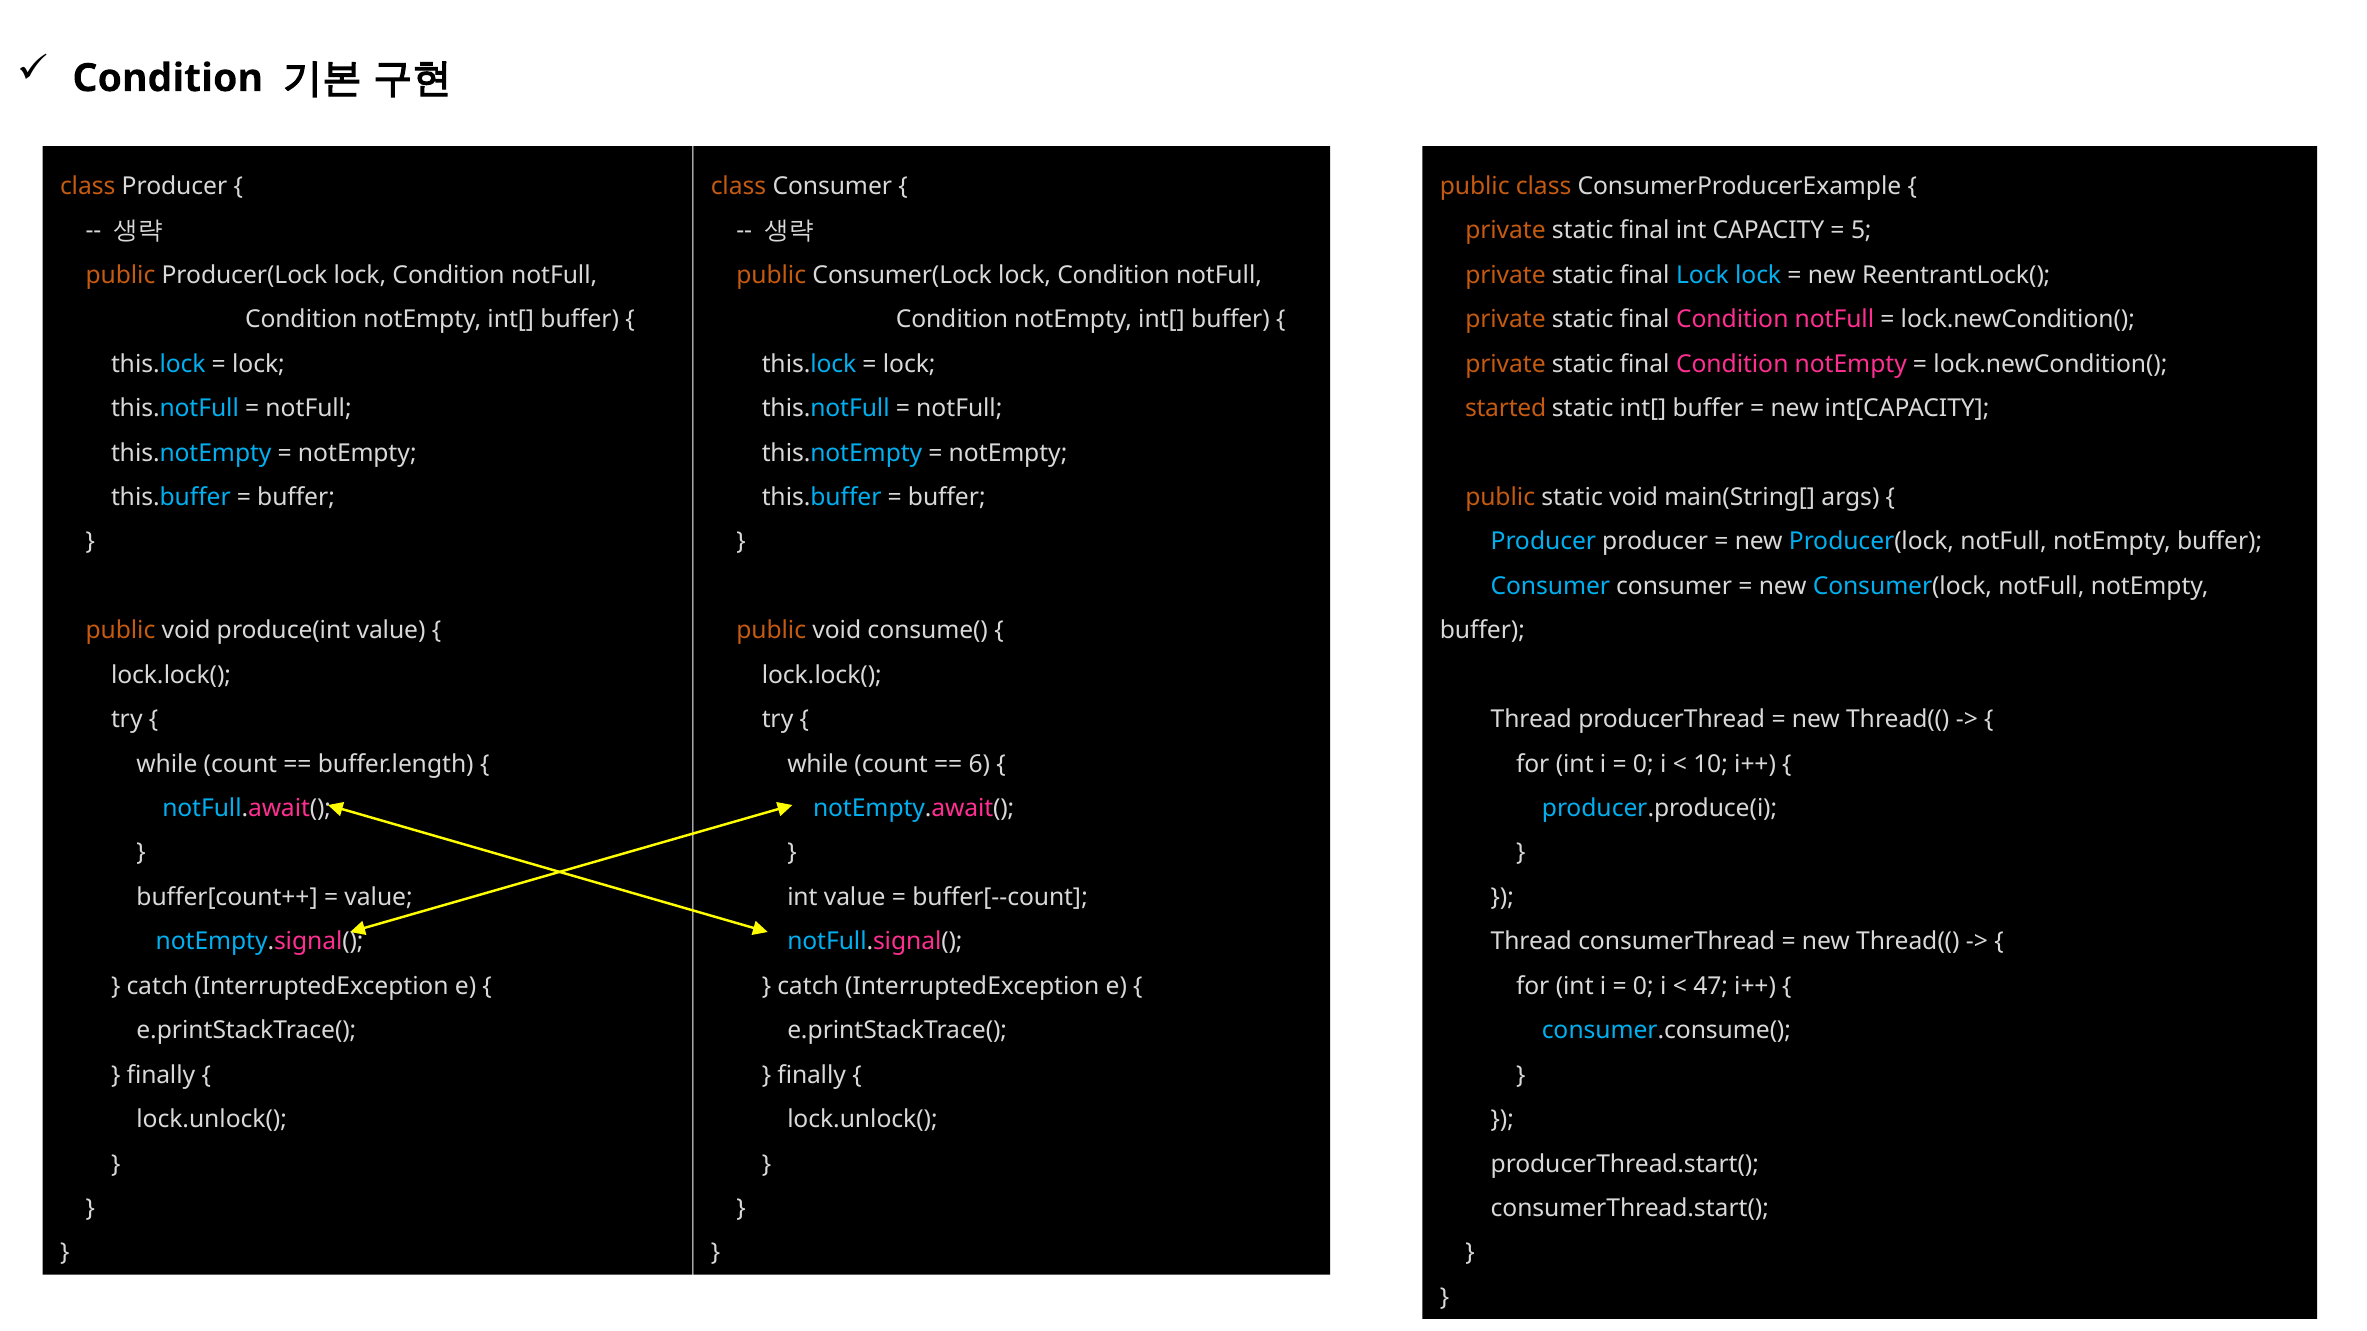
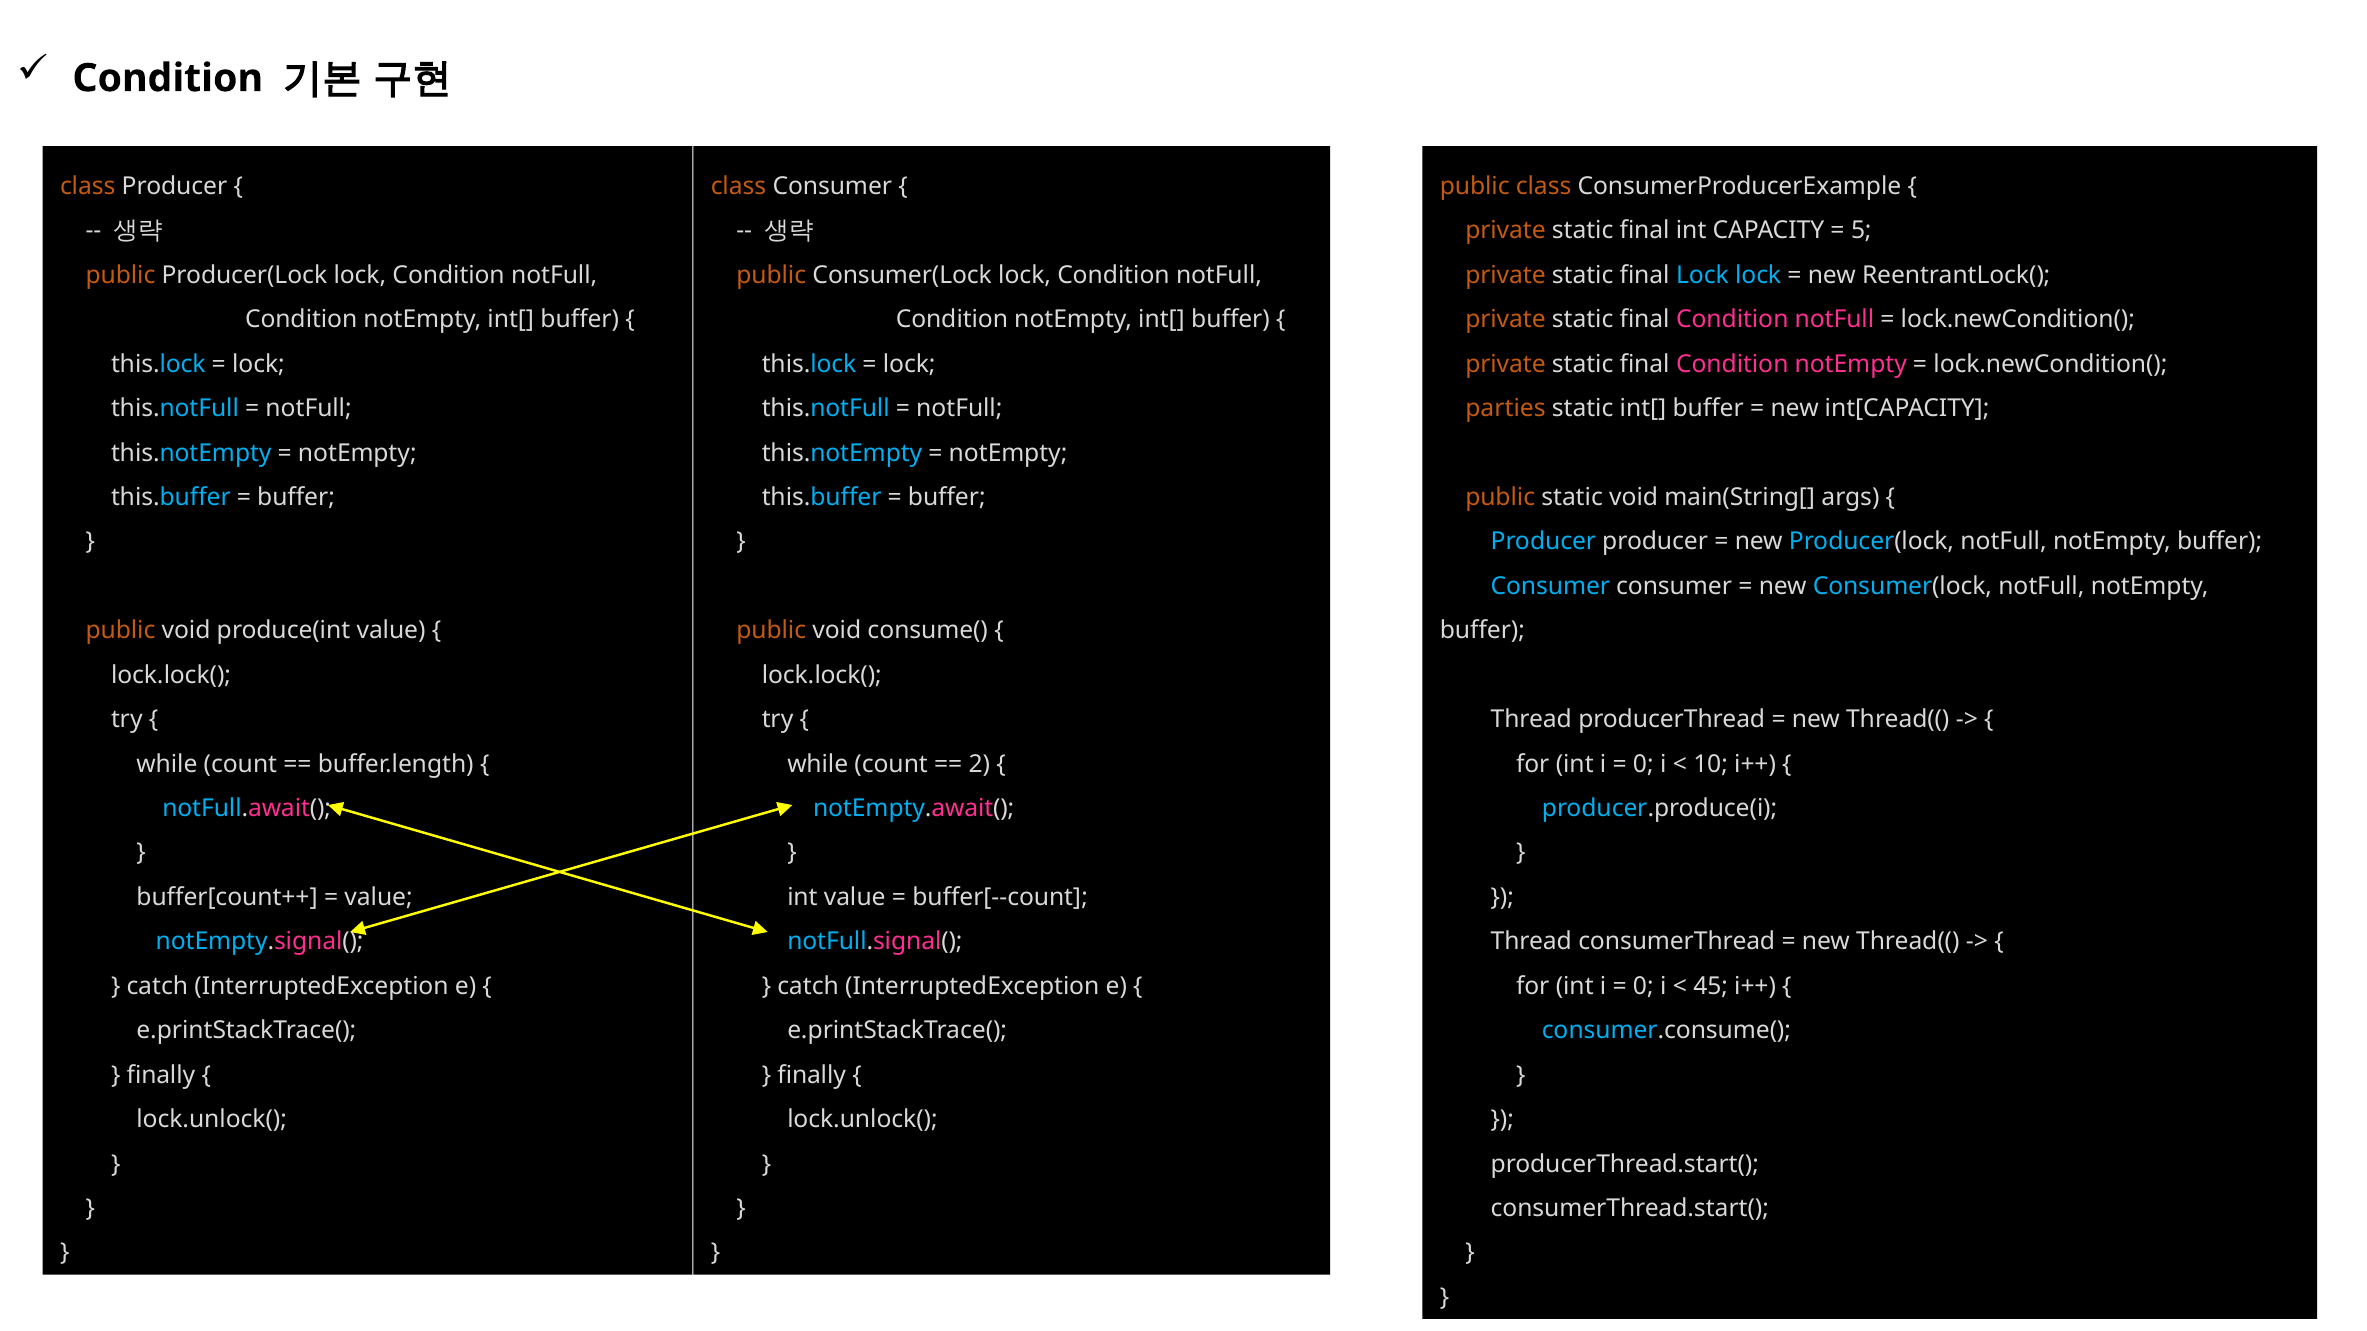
started: started -> parties (1506, 409)
6: 6 -> 2 (979, 764)
47: 47 -> 45 (1711, 986)
